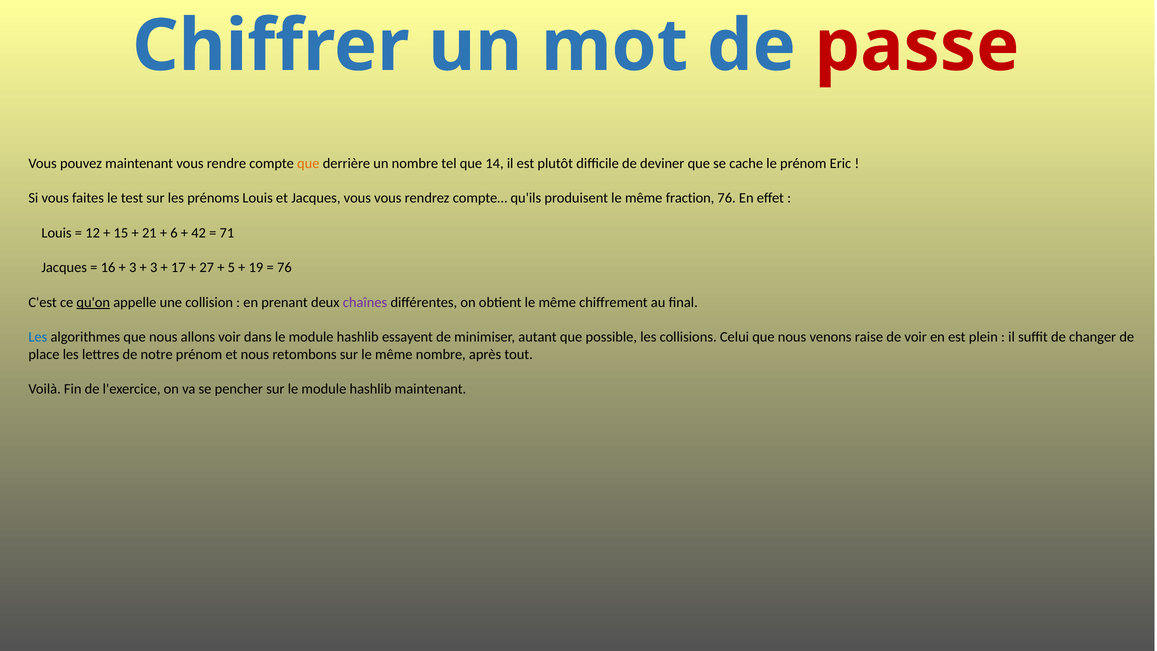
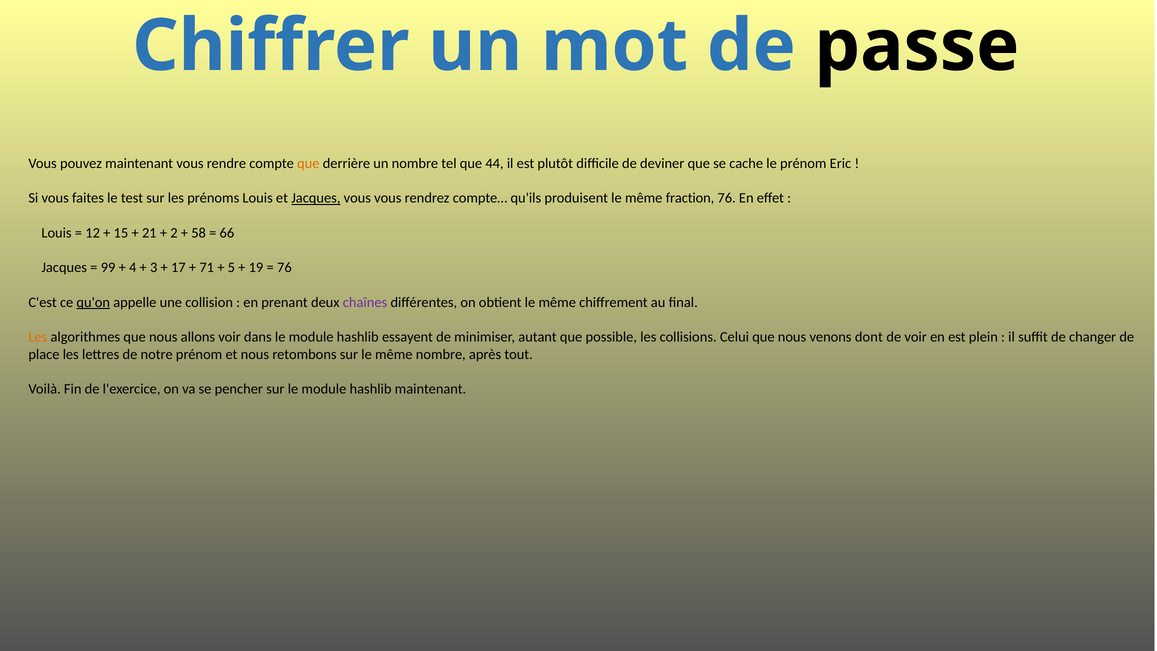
passe colour: red -> black (917, 46)
14: 14 -> 44 (495, 163)
Jacques underline: none -> present (316, 198)
6: 6 -> 2 (174, 233)
42: 42 -> 58 (199, 233)
71: 71 -> 66 (227, 233)
16: 16 -> 99 (108, 267)
3: 3 -> 4 (133, 267)
27: 27 -> 71 (207, 267)
Les colour: blue -> orange (38, 337)
raise: raise -> dont (869, 337)
